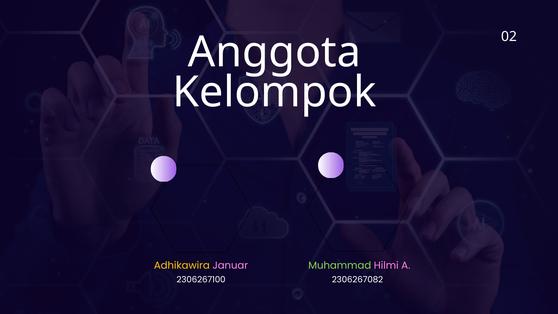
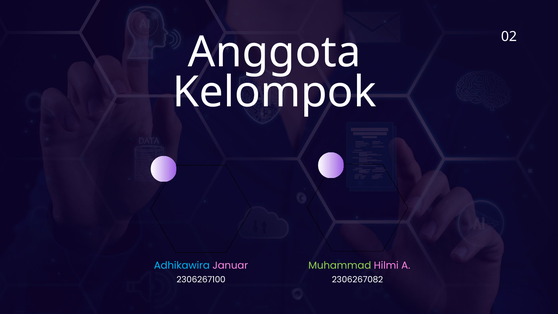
Adhikawira colour: yellow -> light blue (182, 266)
